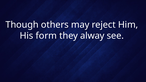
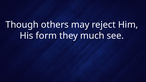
alway: alway -> much (92, 36)
